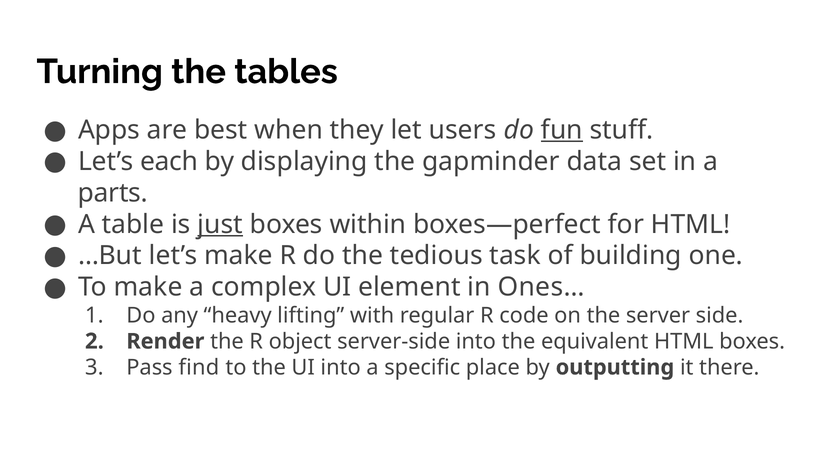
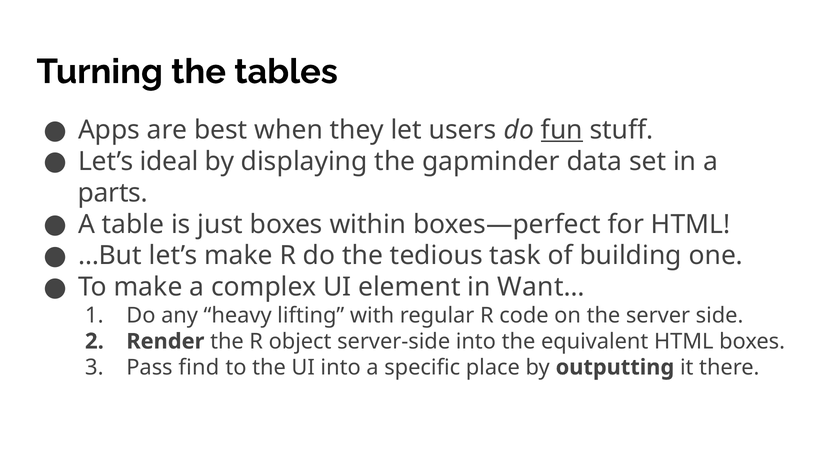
each: each -> ideal (169, 162)
just underline: present -> none (220, 224)
Ones…: Ones… -> Want… (541, 287)
